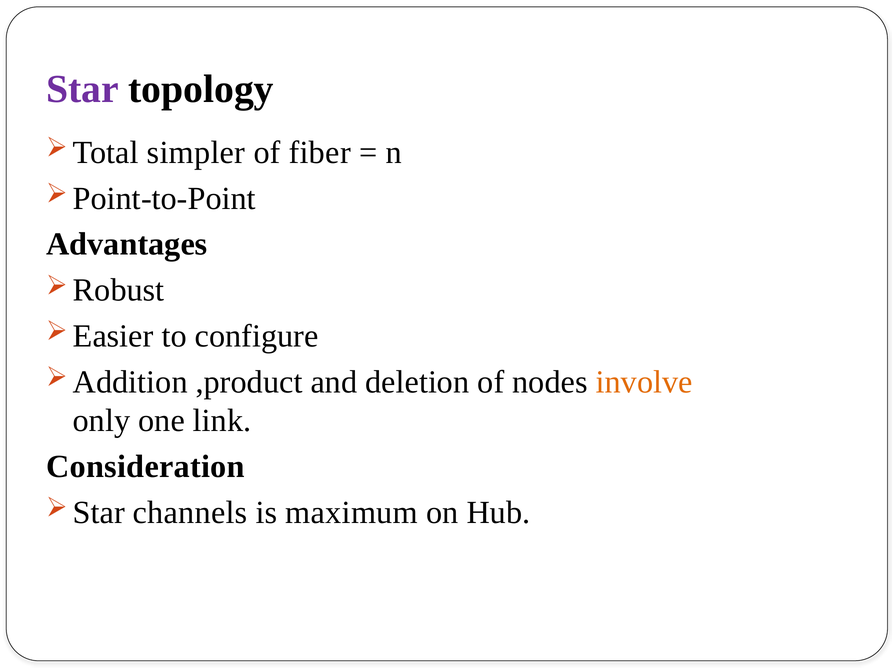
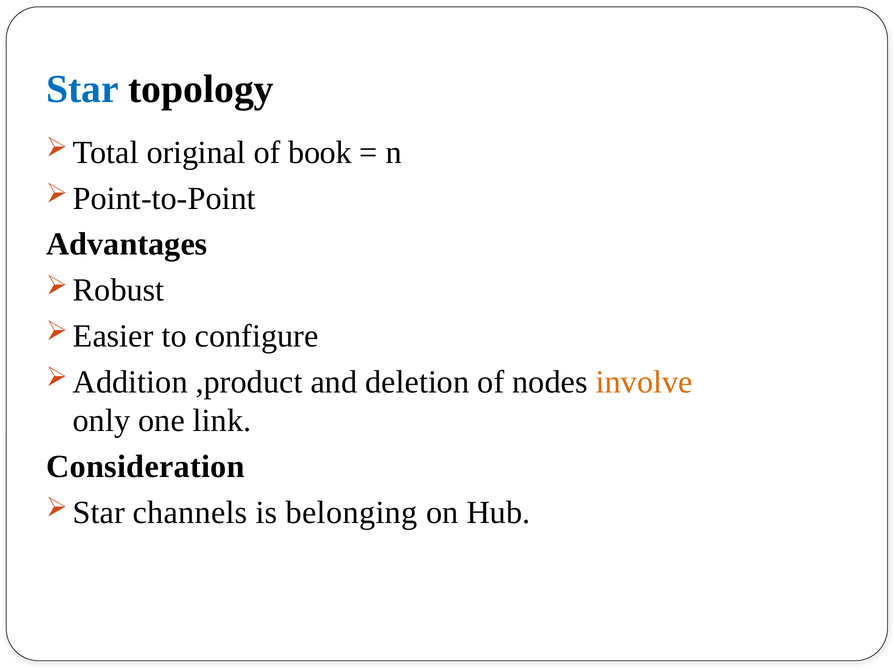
Star colour: purple -> blue (82, 89)
simpler: simpler -> original (196, 153)
fiber: fiber -> book (320, 153)
maximum: maximum -> belonging (352, 513)
